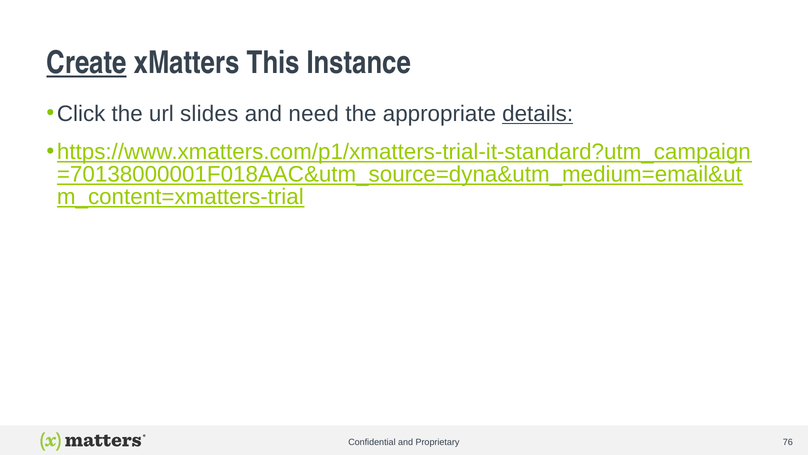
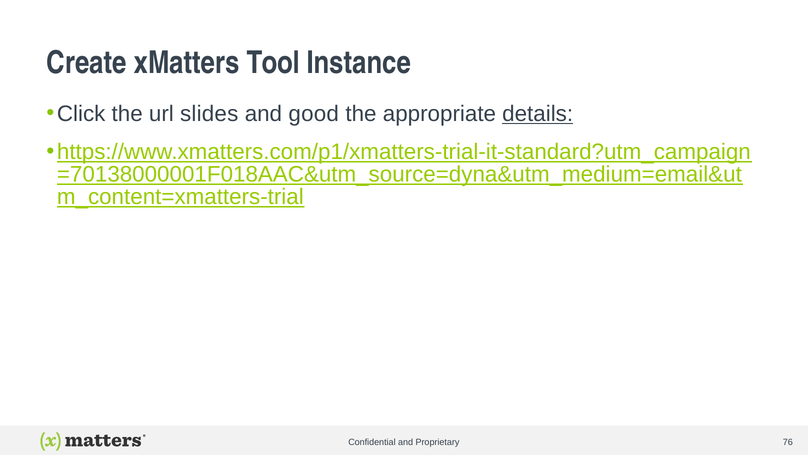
Create underline: present -> none (87, 63)
This: This -> Tool (273, 63)
need: need -> good (314, 114)
